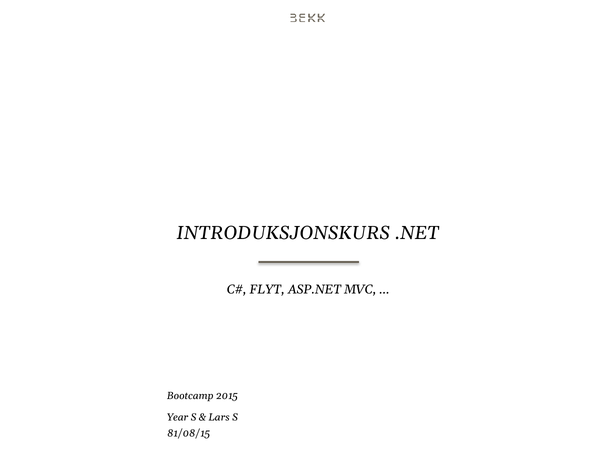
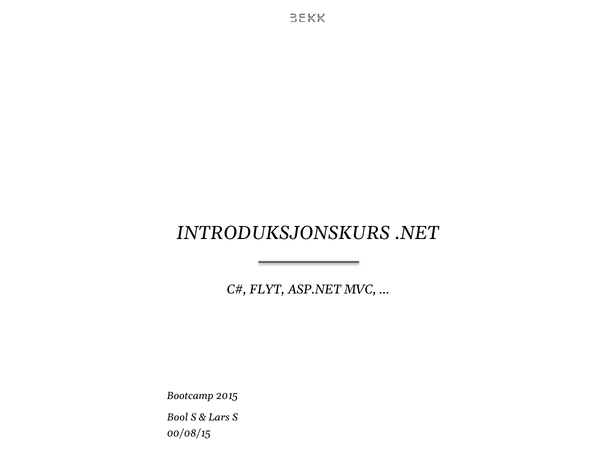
Year: Year -> Bool (177, 417)
81/08/15: 81/08/15 -> 00/08/15 (189, 434)
